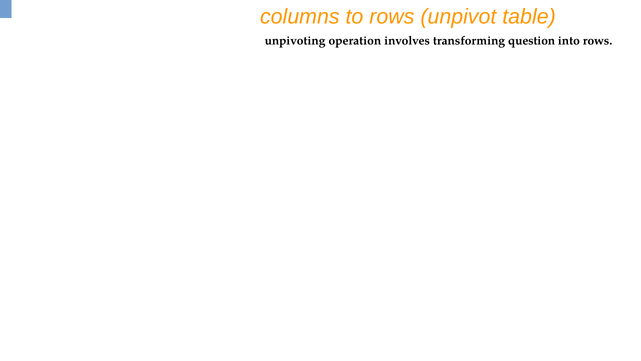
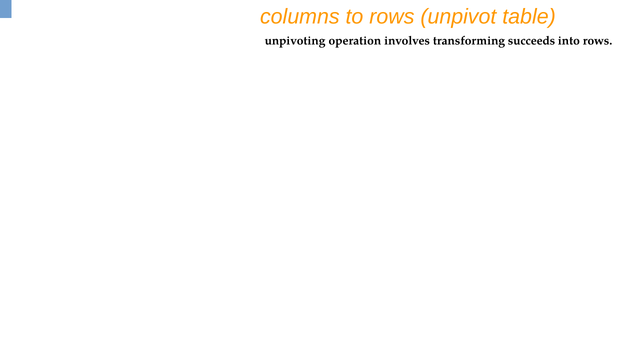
question: question -> succeeds (532, 41)
